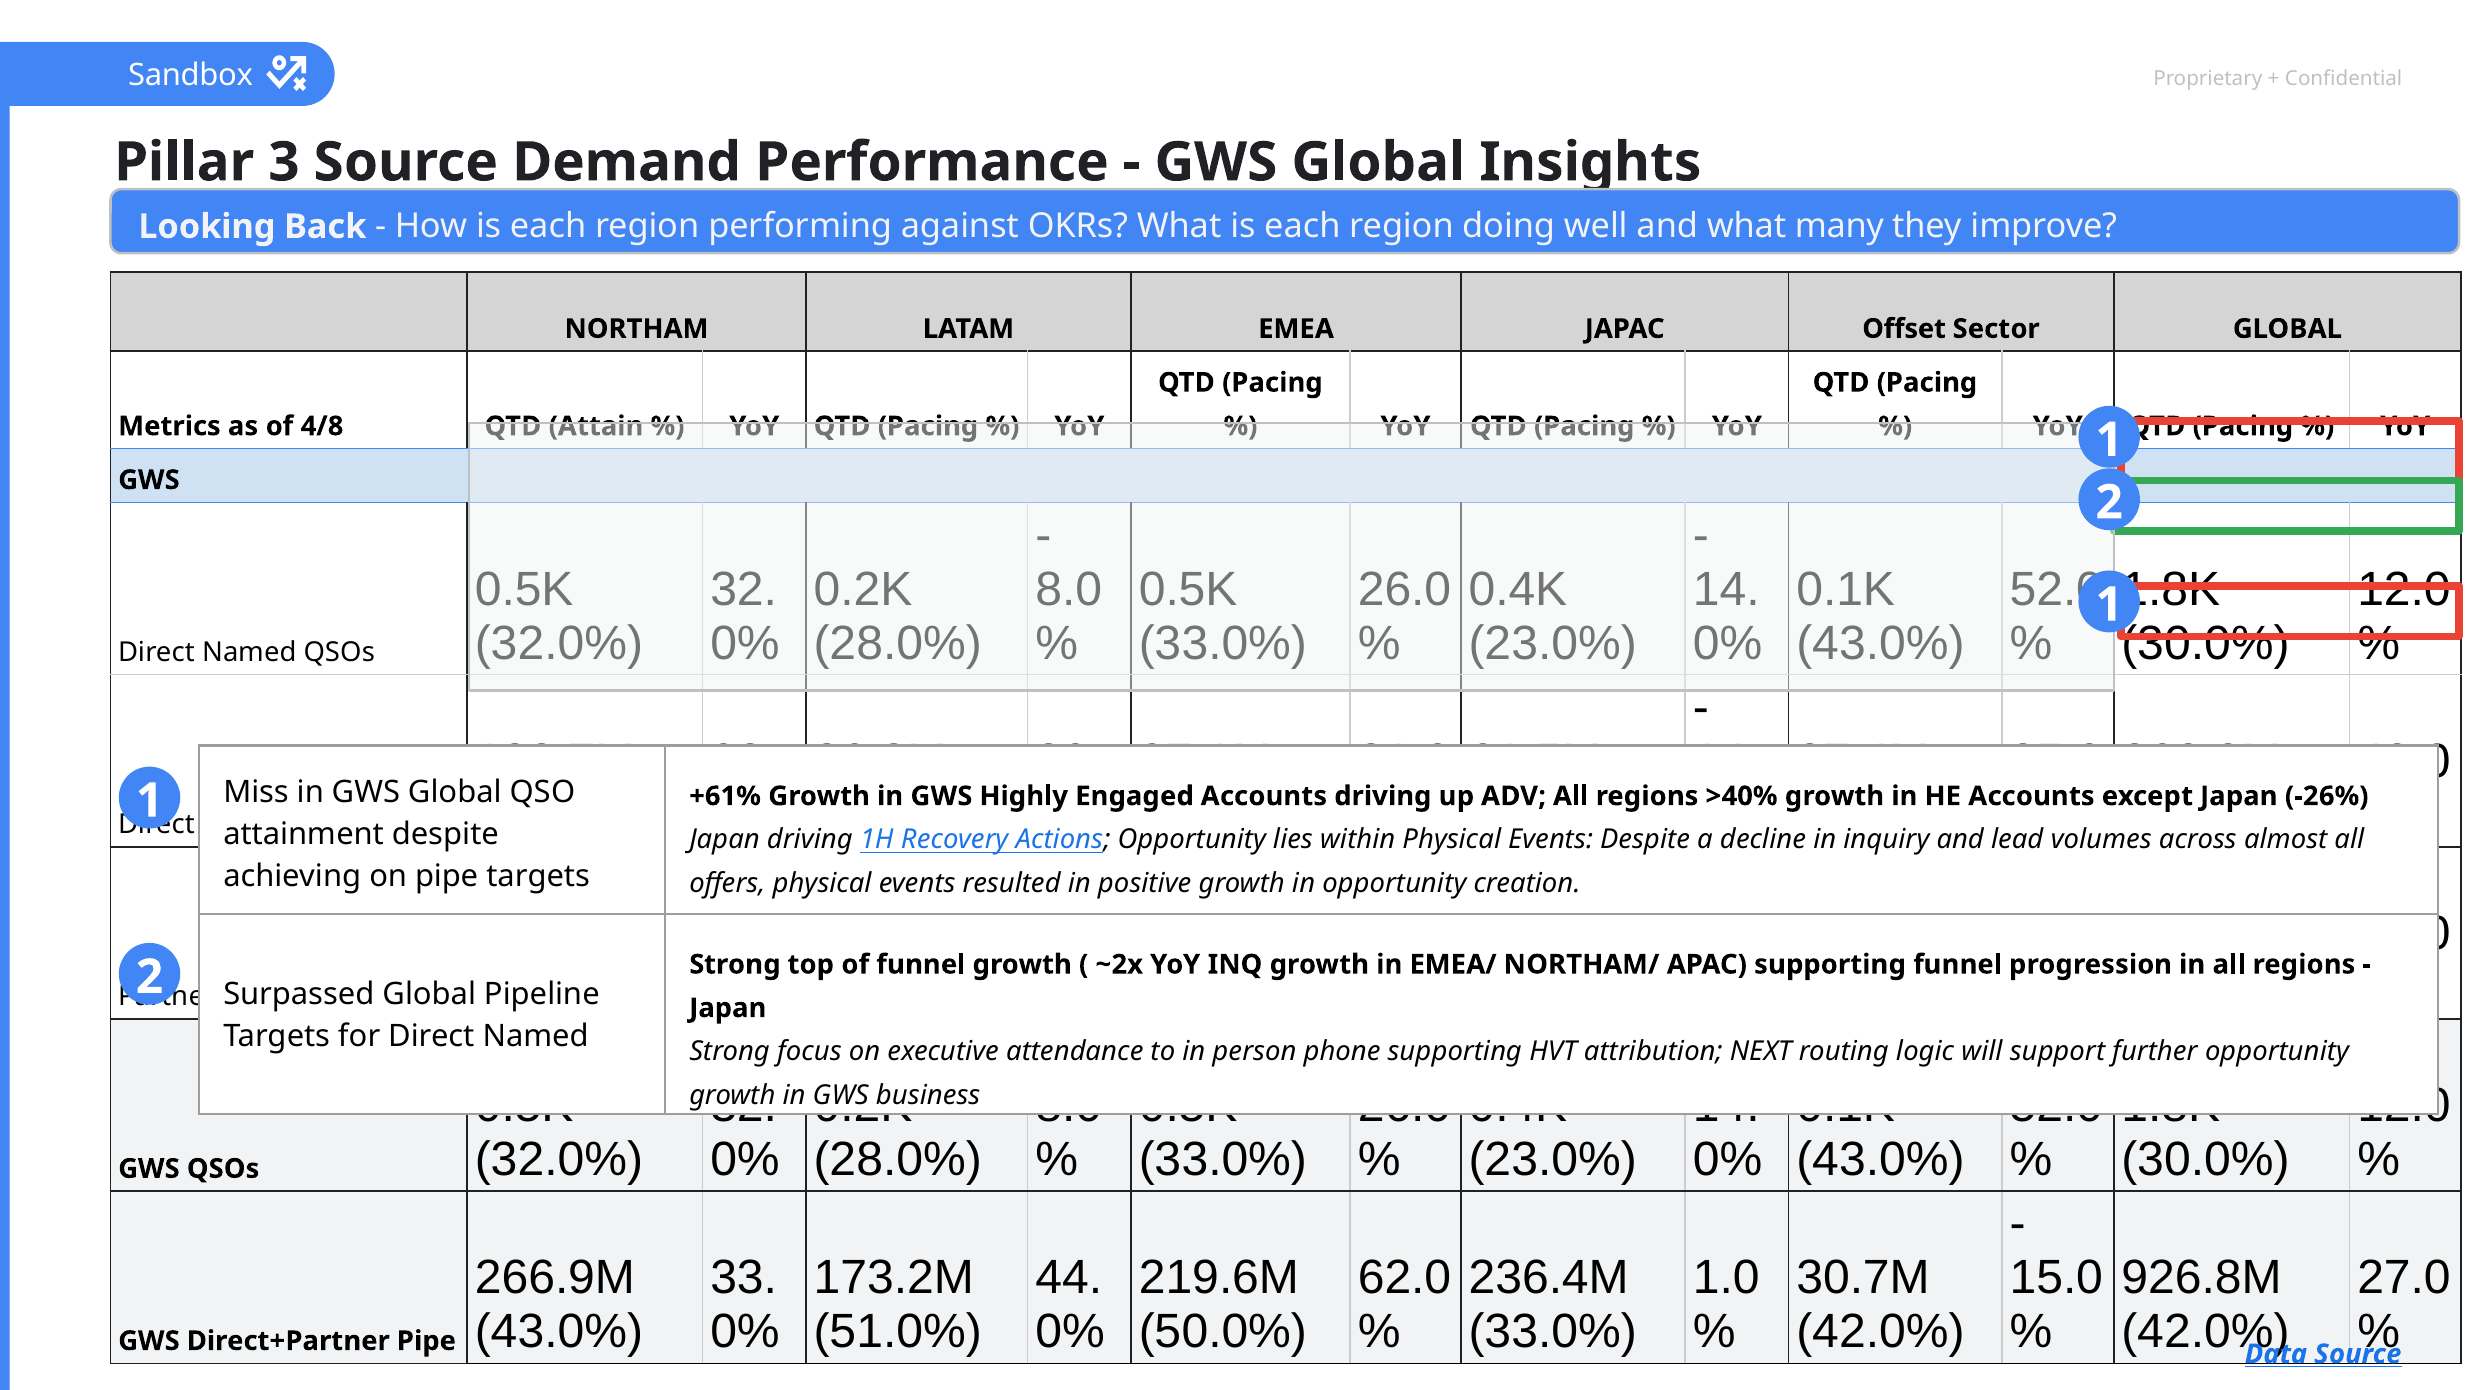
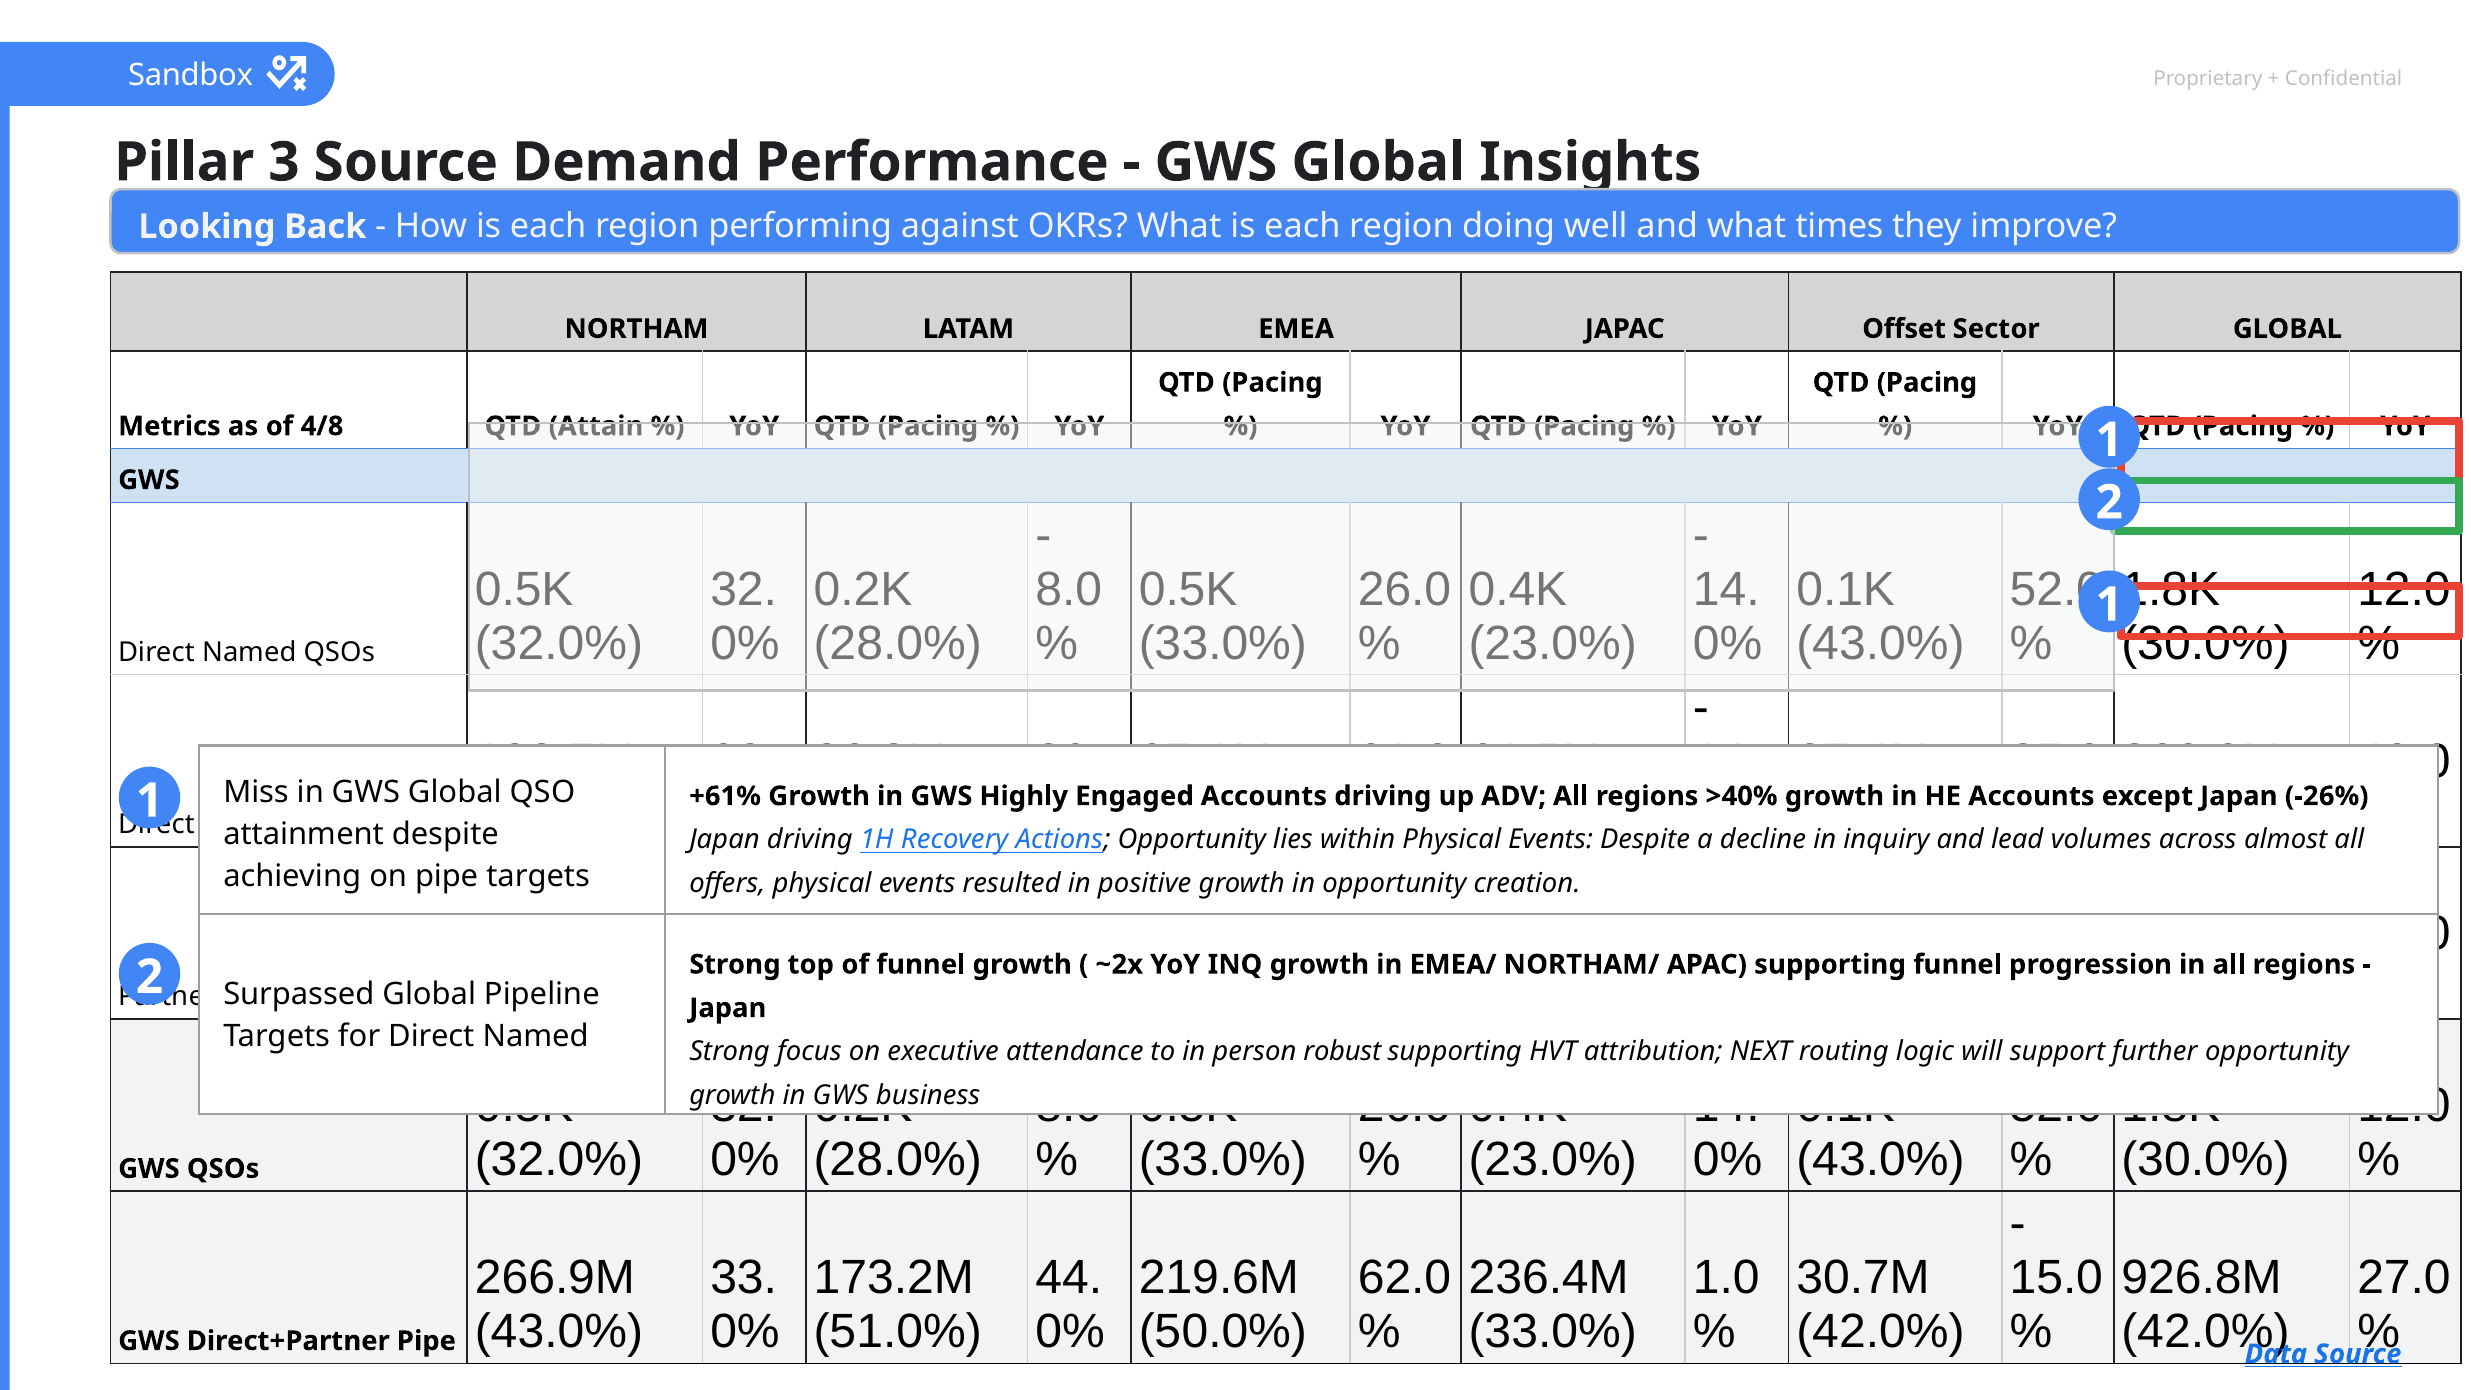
many: many -> times (1839, 227)
phone: phone -> robust (1342, 1052)
